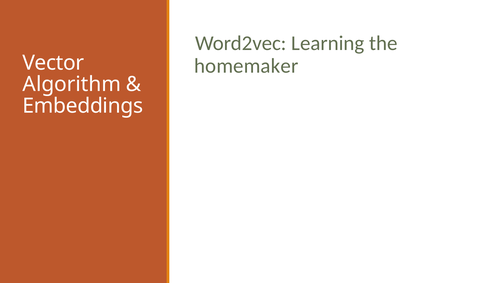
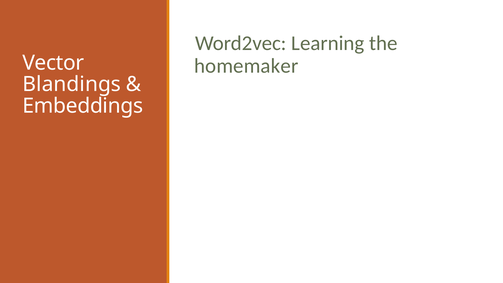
Algorithm: Algorithm -> Blandings (72, 84)
